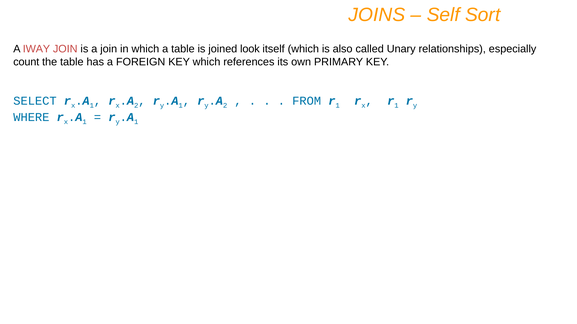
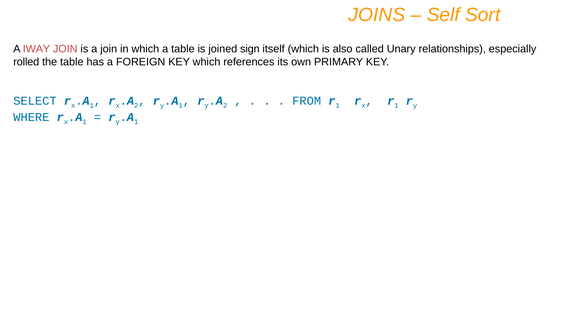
look: look -> sign (250, 49)
count: count -> rolled (26, 62)
